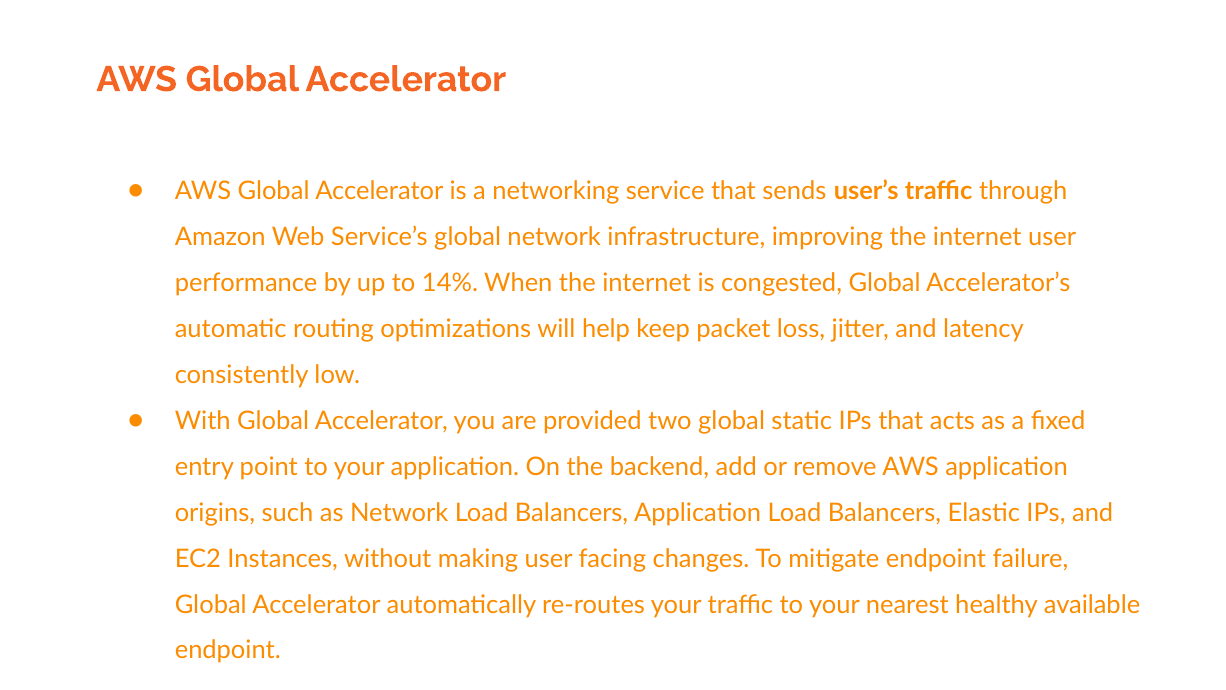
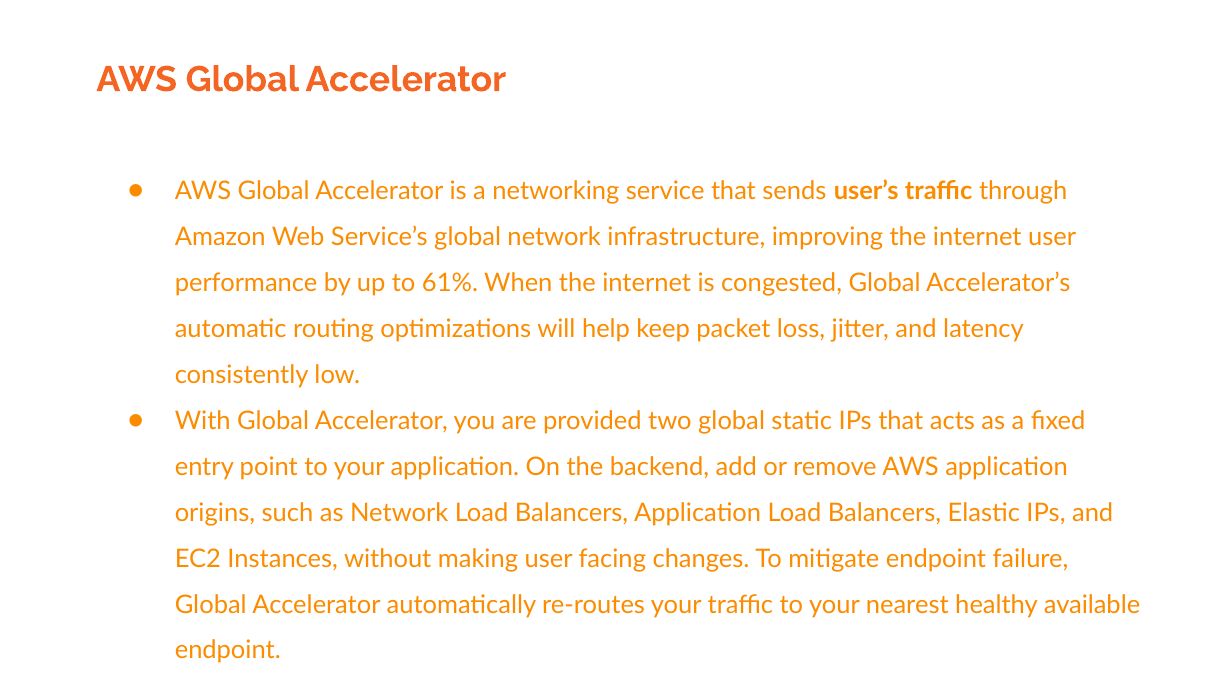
14%: 14% -> 61% (450, 283)
